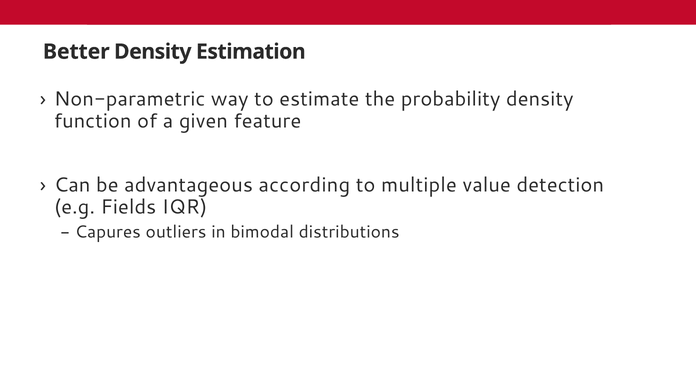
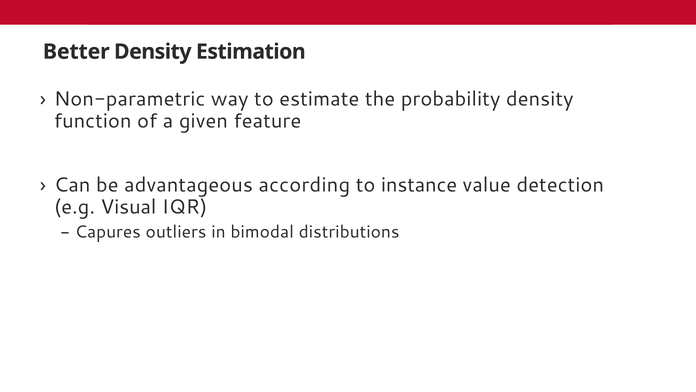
multiple: multiple -> instance (419, 185)
Fields: Fields -> Visual (128, 207)
